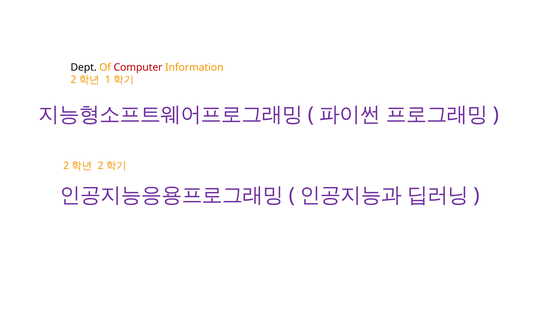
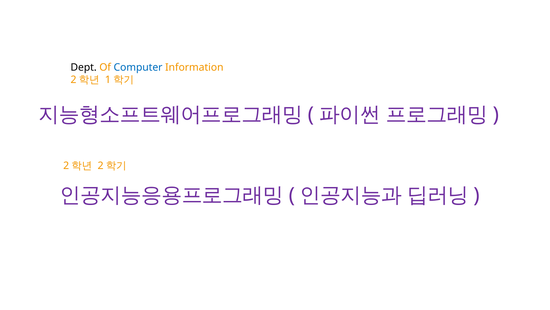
Computer colour: red -> blue (138, 67)
